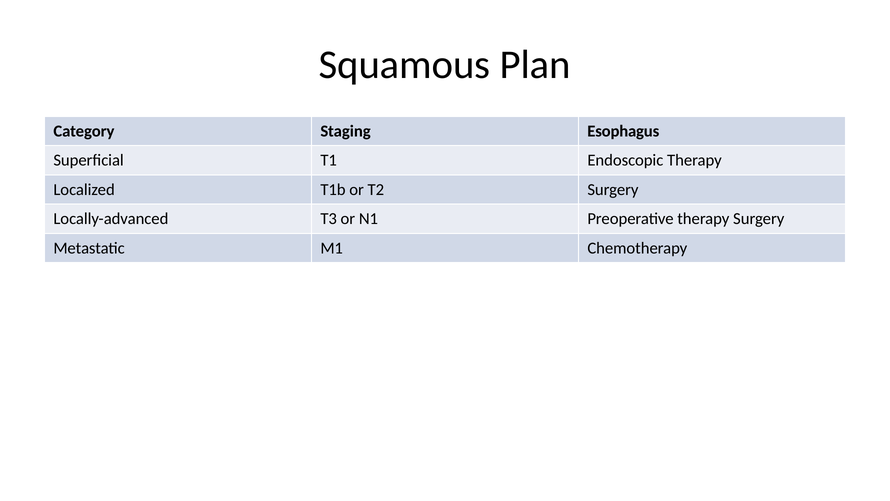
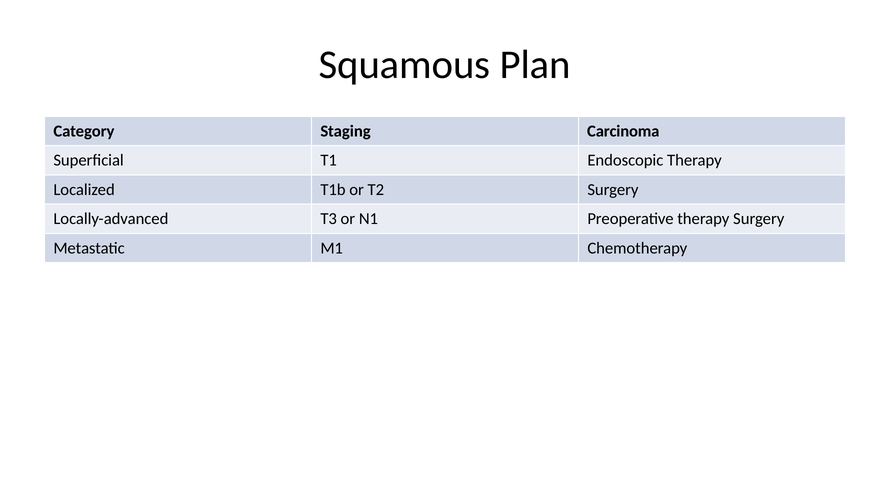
Esophagus: Esophagus -> Carcinoma (623, 131)
